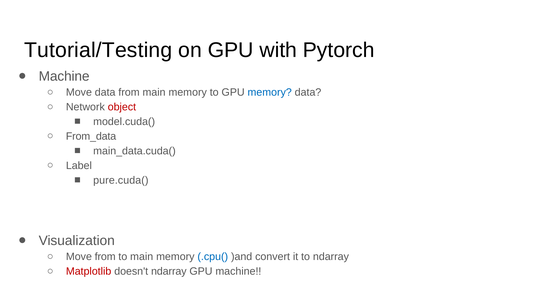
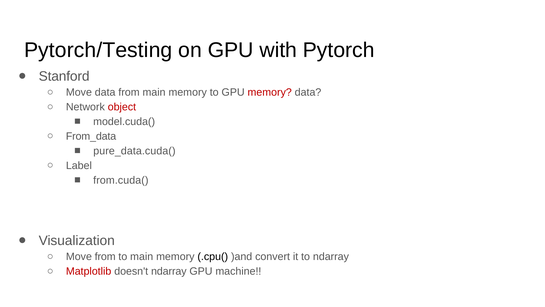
Tutorial/Testing: Tutorial/Testing -> Pytorch/Testing (98, 50)
Machine: Machine -> Stanford (64, 76)
memory colour: blue -> red (270, 92)
main_data.cuda(: main_data.cuda( -> pure_data.cuda( (134, 151)
pure.cuda(: pure.cuda( -> from.cuda( (121, 180)
.cpu( colour: blue -> black (213, 256)
